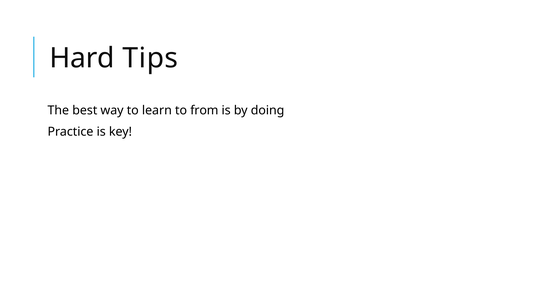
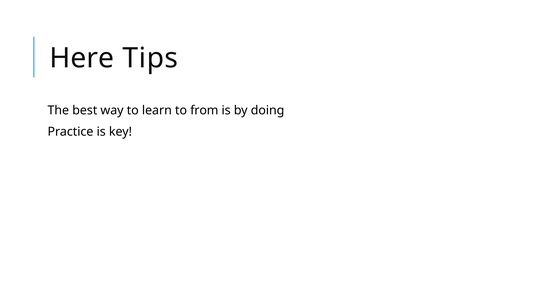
Hard: Hard -> Here (82, 58)
